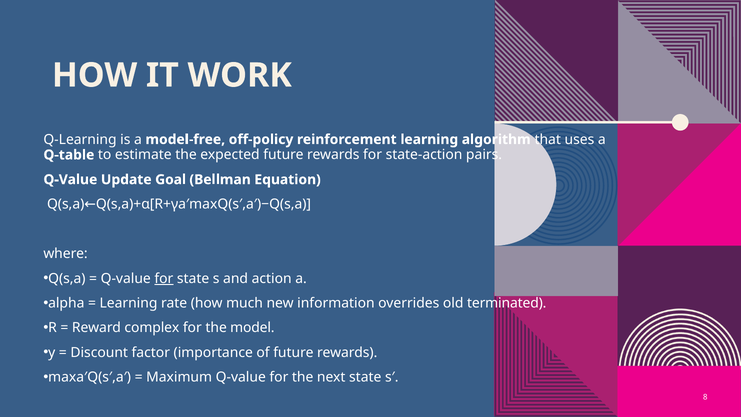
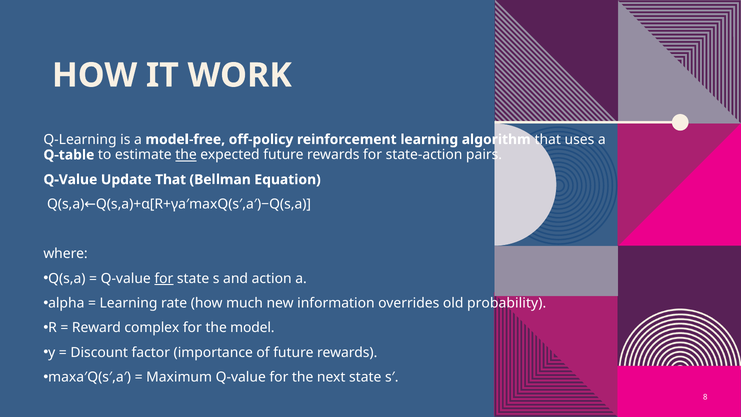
the underline: none -> present (186, 155)
Update Goal: Goal -> That (171, 180)
terminated: terminated -> probability (507, 303)
